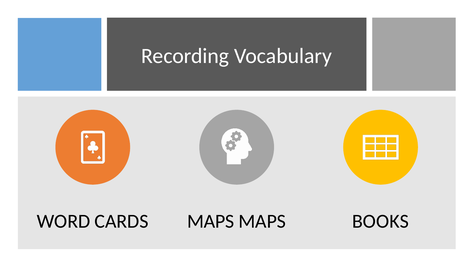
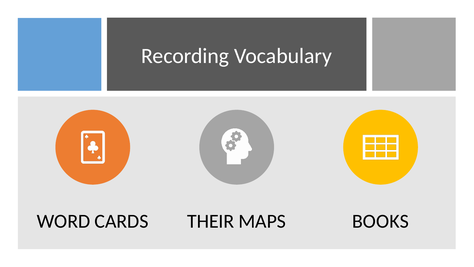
CARDS MAPS: MAPS -> THEIR (211, 221)
